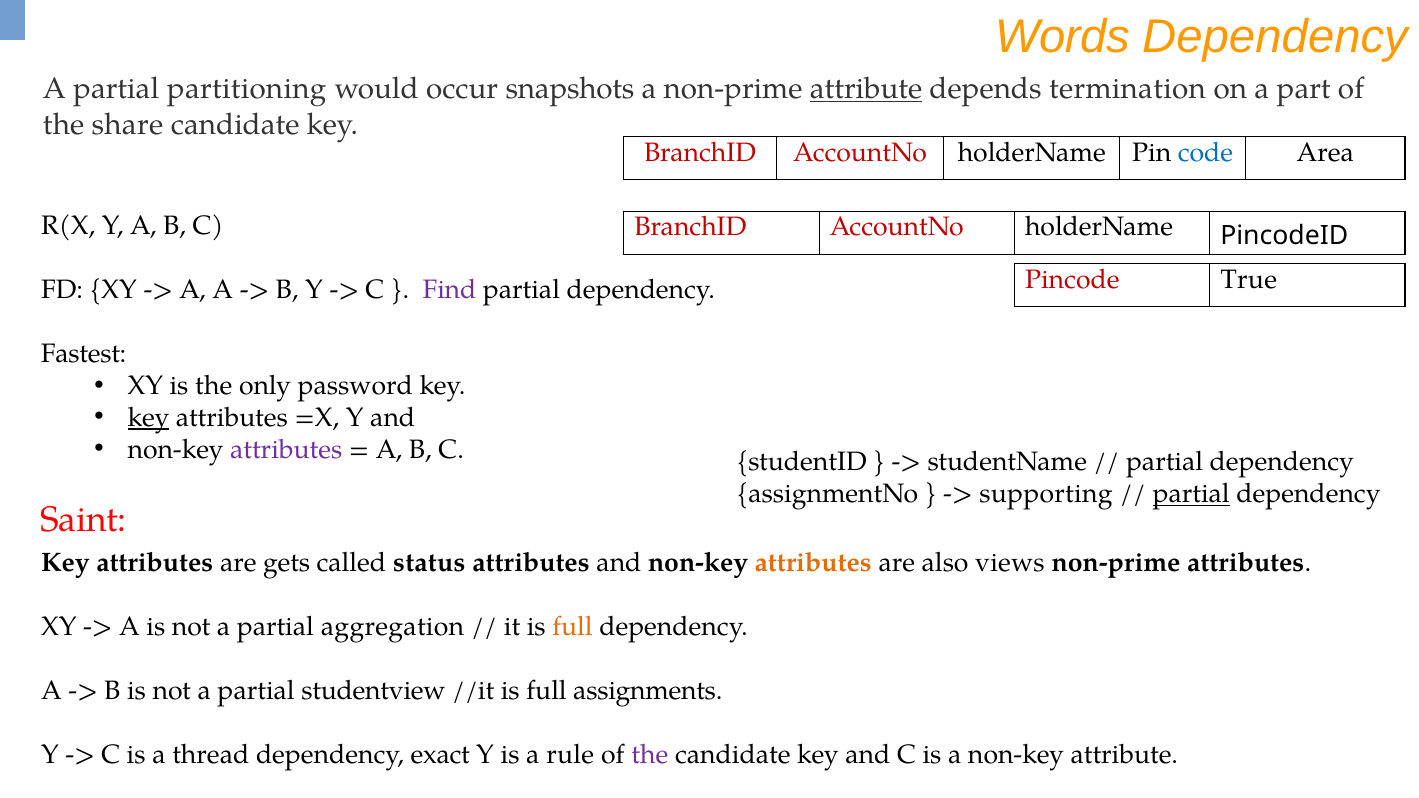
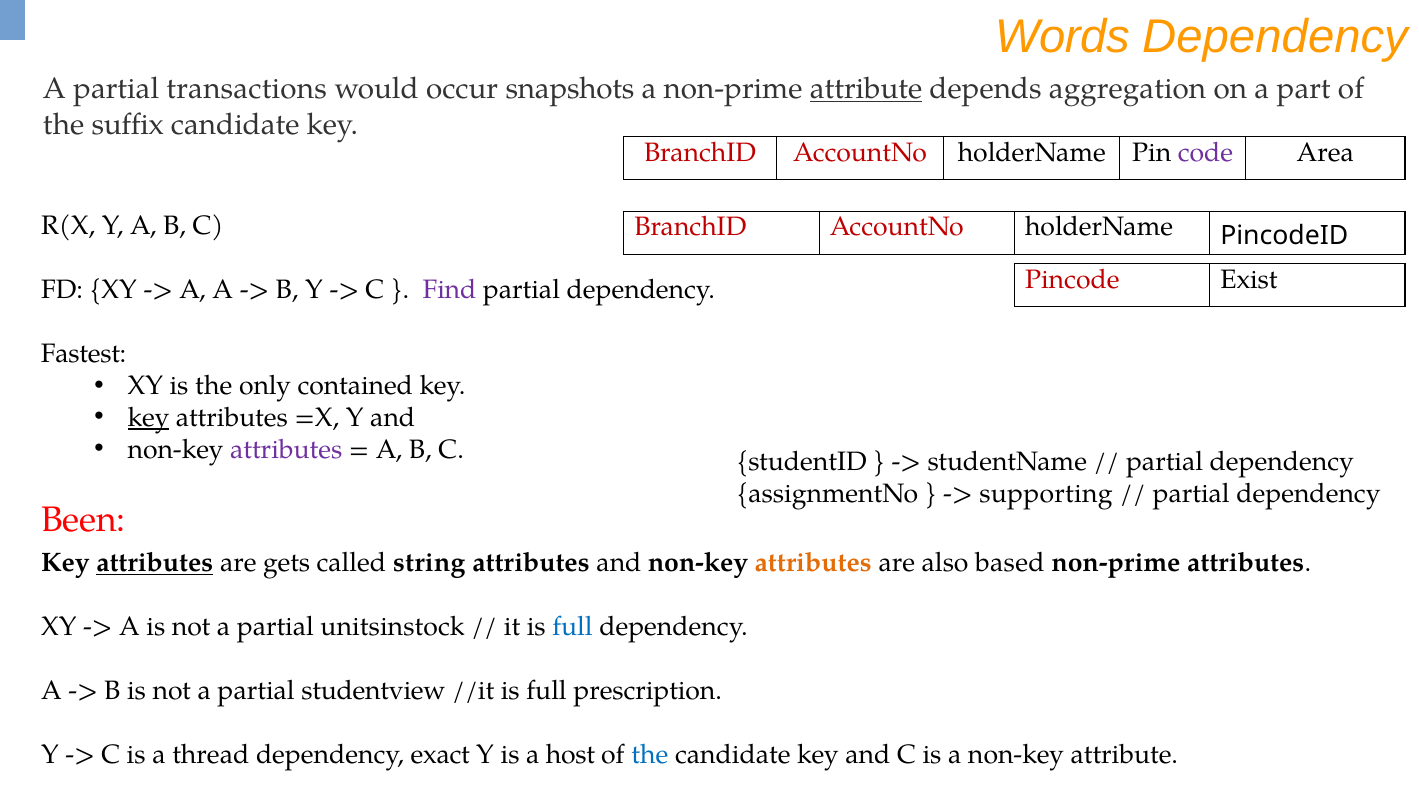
partitioning: partitioning -> transactions (247, 89)
termination: termination -> aggregation (1128, 89)
share: share -> suffix (128, 124)
code colour: blue -> purple (1206, 153)
True: True -> Exist (1249, 280)
password: password -> contained (355, 386)
partial underline: present -> none (1191, 494)
Saint: Saint -> Been (83, 519)
attributes underline: none -> present (155, 563)
status: status -> string (429, 563)
views: views -> based (1010, 563)
aggregation: aggregation -> unitsinstock (393, 627)
full colour: orange -> blue (572, 627)
assignments: assignments -> prescription (648, 691)
rule: rule -> host (571, 755)
the colour: purple -> blue (650, 755)
